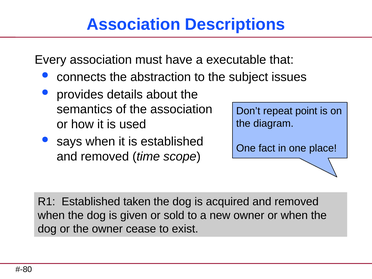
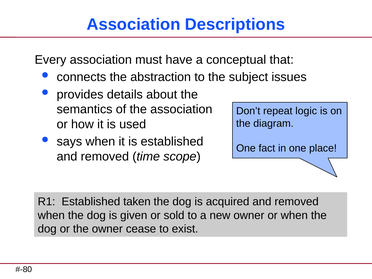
executable: executable -> conceptual (236, 60)
point: point -> logic (306, 111)
